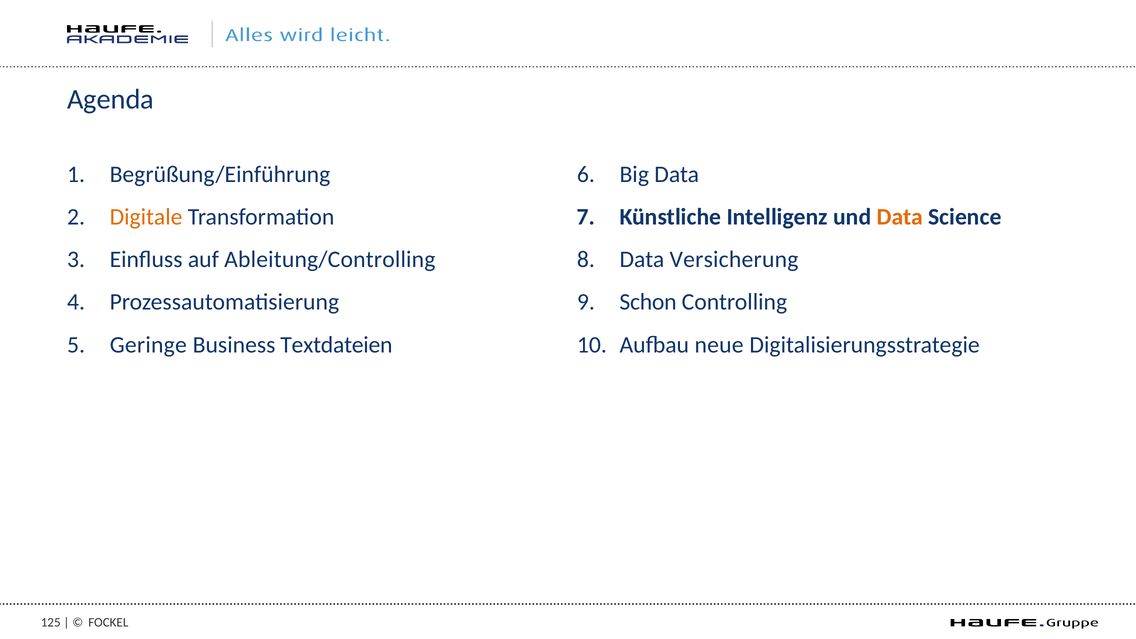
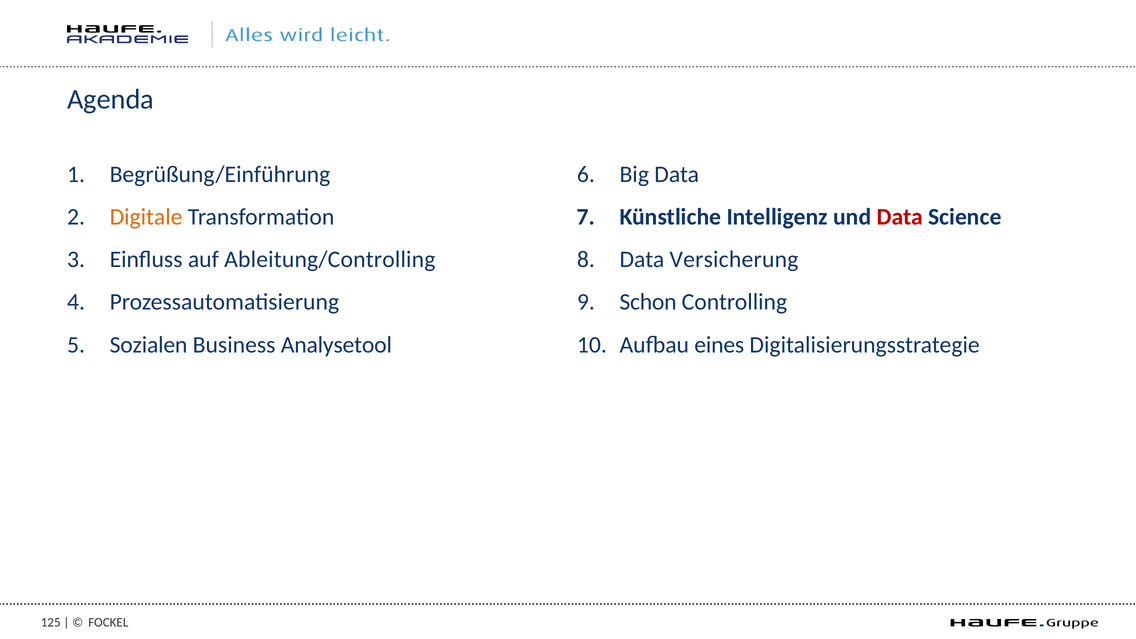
Data colour: orange -> red (900, 217)
Geringe: Geringe -> Sozialen (149, 345)
Textdateien: Textdateien -> Analysetool (336, 345)
neue: neue -> eines (719, 345)
